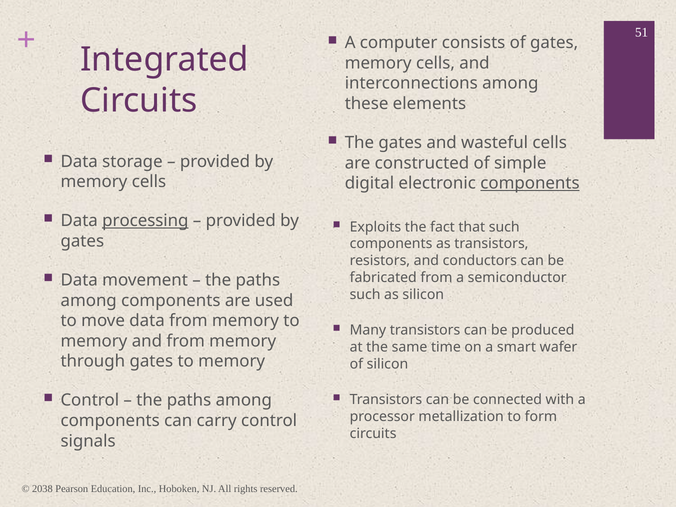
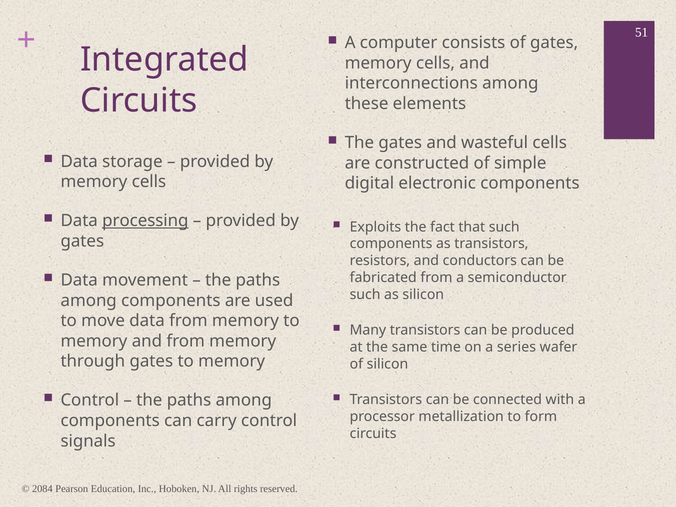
components underline: present -> none (530, 183)
smart: smart -> series (516, 347)
2038: 2038 -> 2084 (42, 489)
